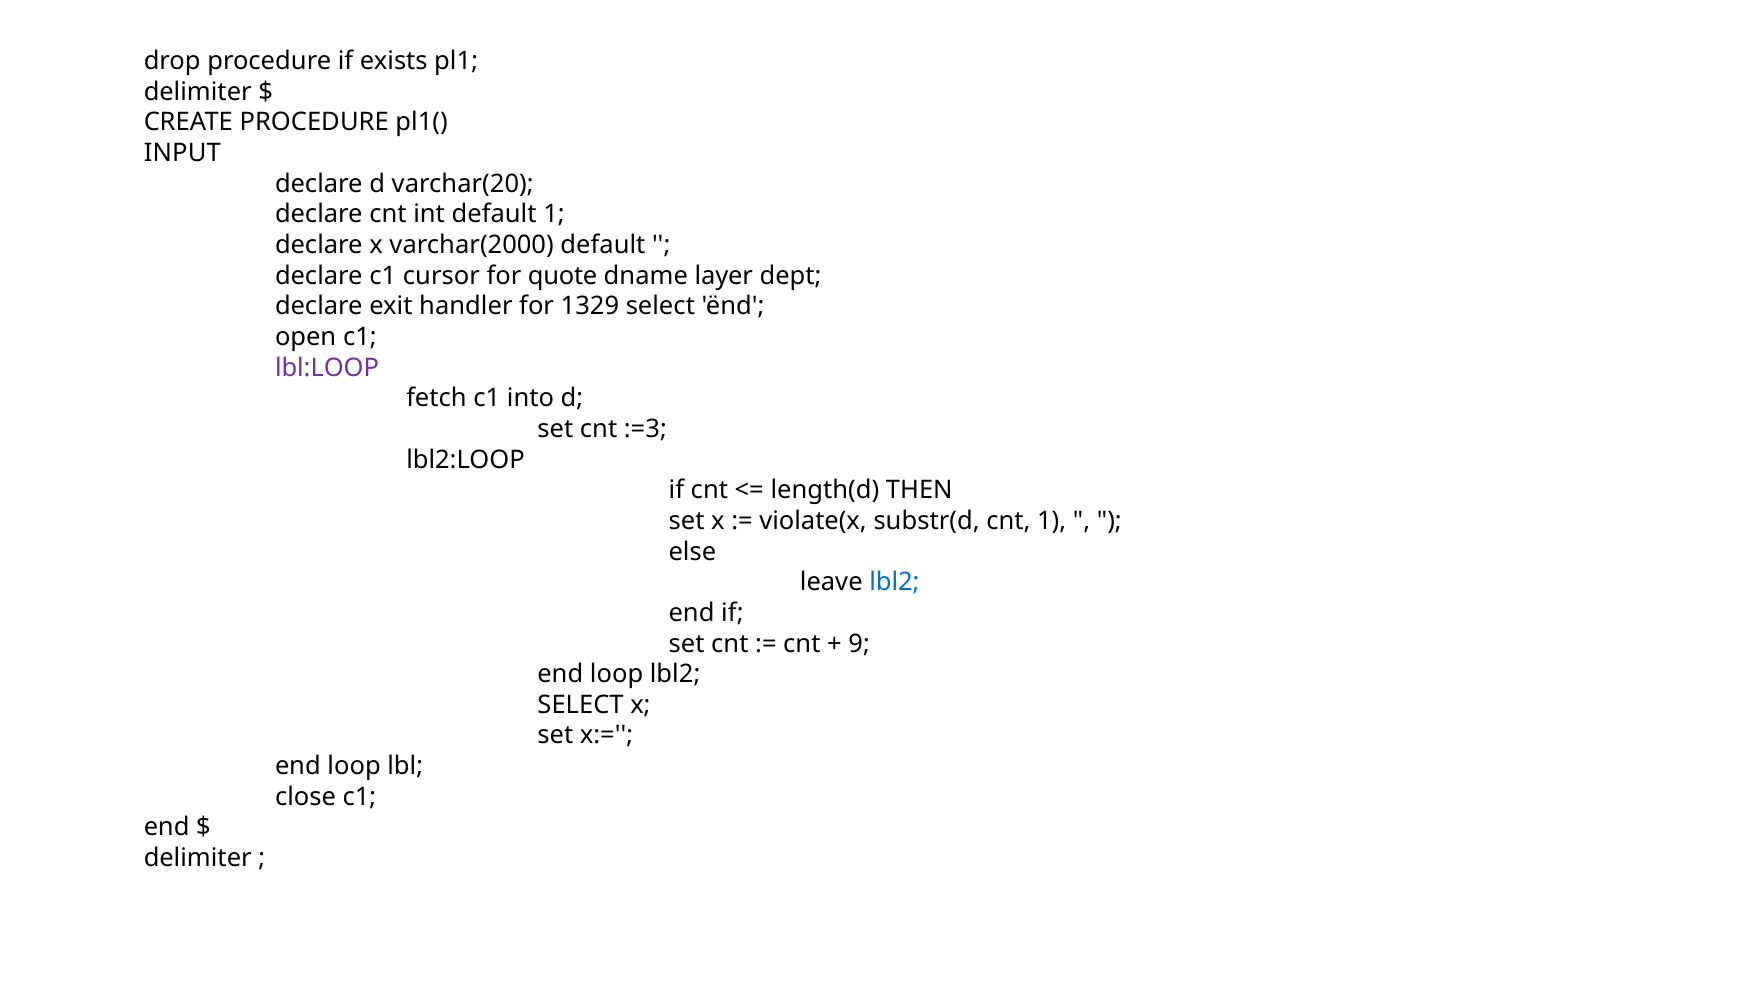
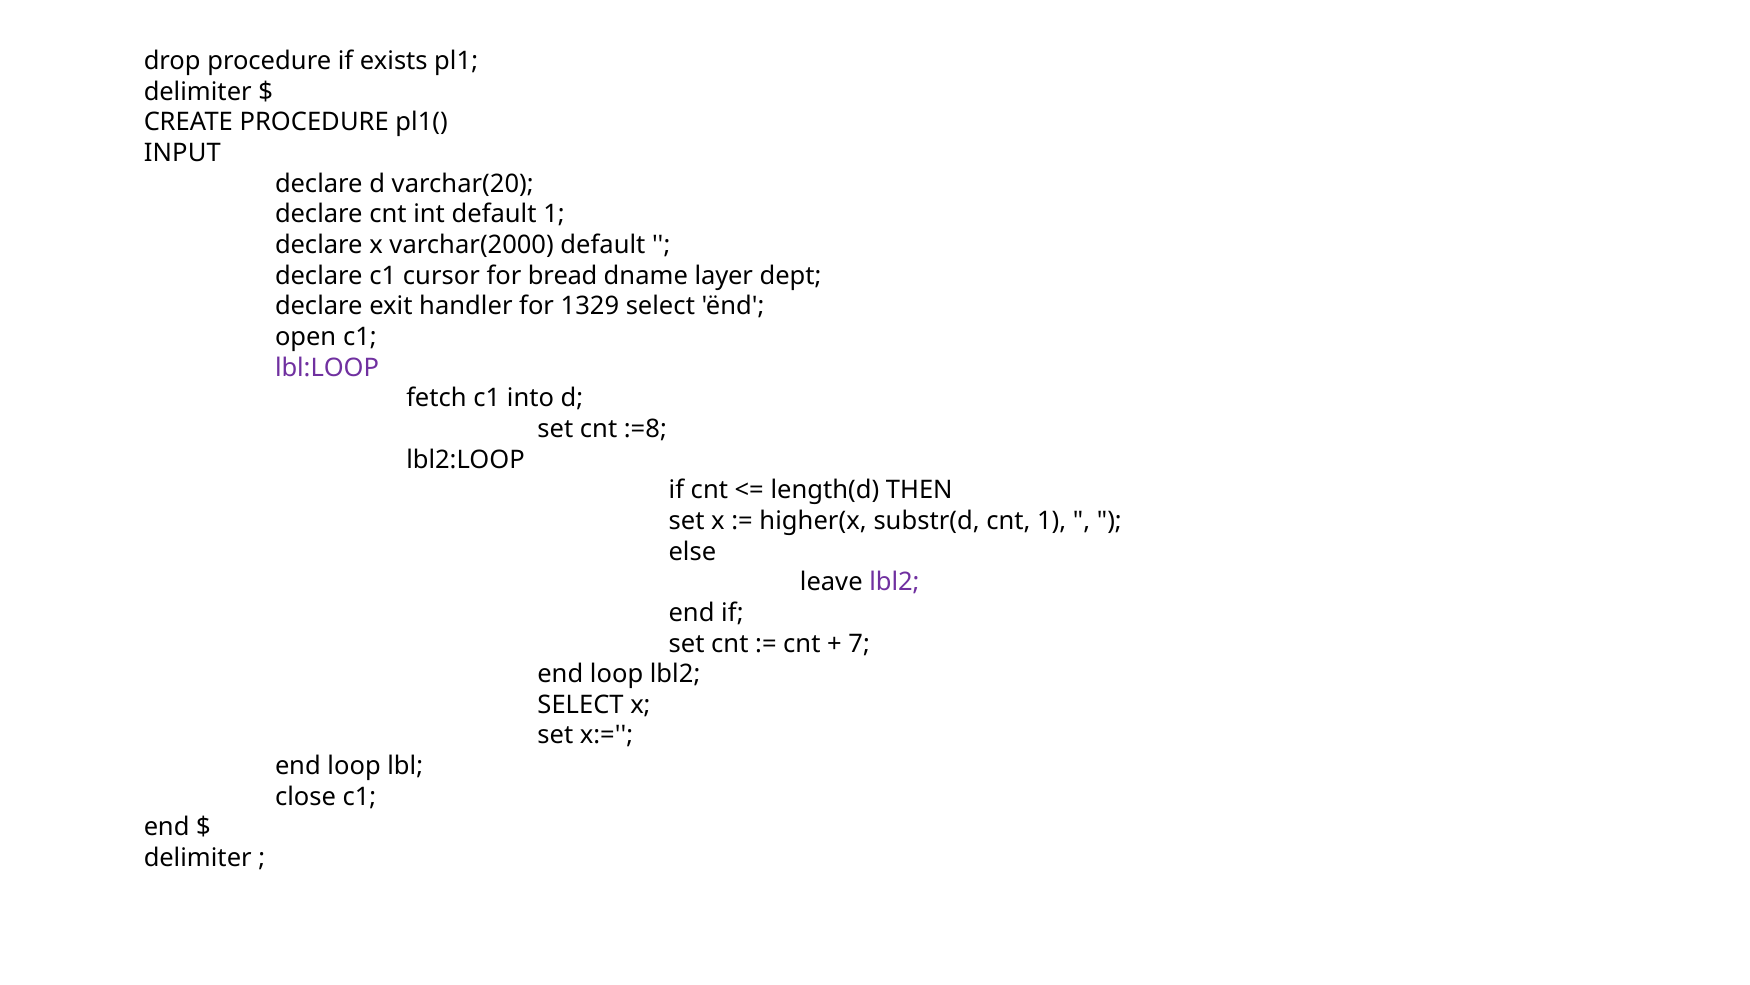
quote: quote -> bread (563, 275)
:=3: :=3 -> :=8 (645, 429)
violate(x: violate(x -> higher(x (813, 521)
lbl2 colour: blue -> purple (894, 582)
9: 9 -> 7 (859, 643)
